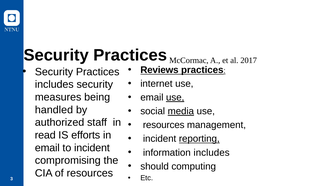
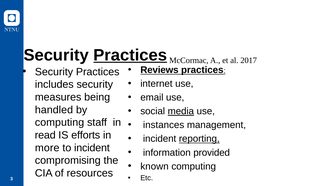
Practices underline: none -> present (130, 55)
use underline: present -> none (175, 98)
authorized: authorized -> computing (60, 123)
resources: resources -> instances (164, 125)
email: email -> more (47, 148)
information includes: includes -> provided (212, 153)
should: should -> known (155, 167)
